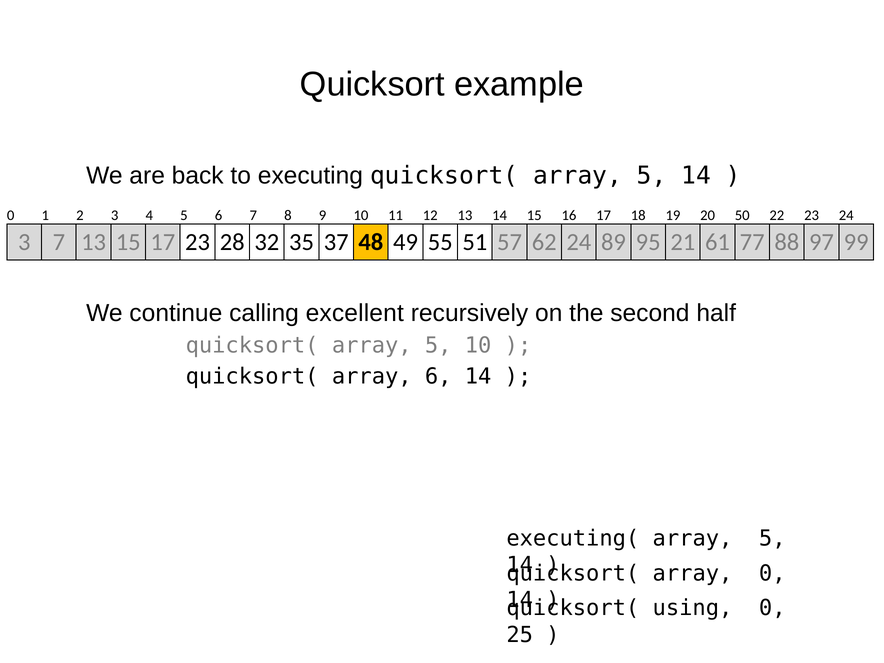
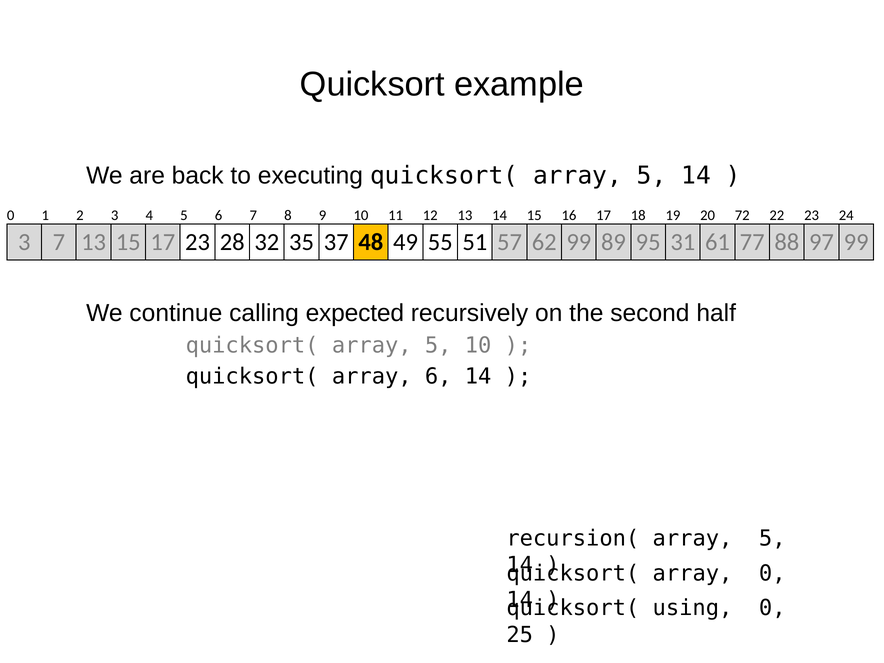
50: 50 -> 72 (742, 215)
62 24: 24 -> 99 (579, 242)
21: 21 -> 31 (683, 242)
excellent: excellent -> expected (355, 313)
executing(: executing( -> recursion( (573, 539)
